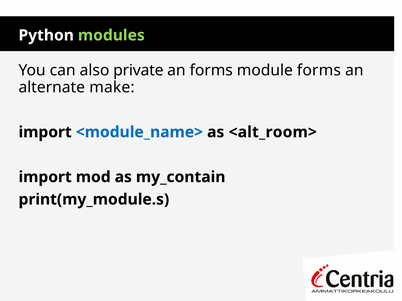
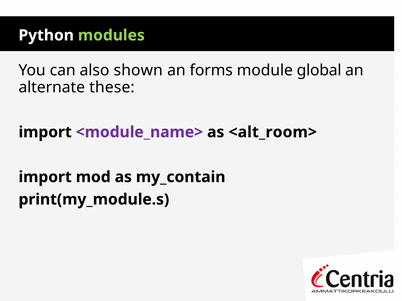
private: private -> shown (138, 70)
module forms: forms -> global (319, 70)
make: make -> these (112, 87)
<module_name> colour: blue -> purple (139, 132)
